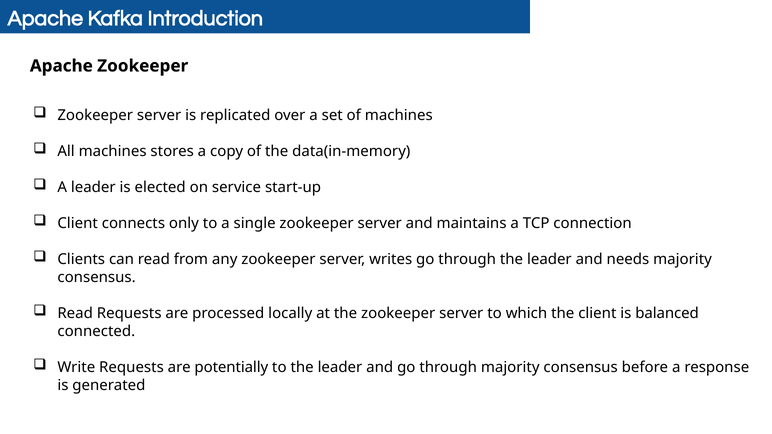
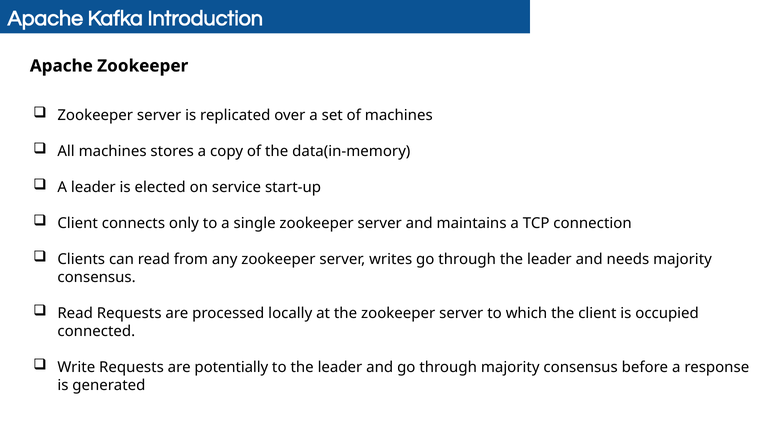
balanced: balanced -> occupied (667, 313)
